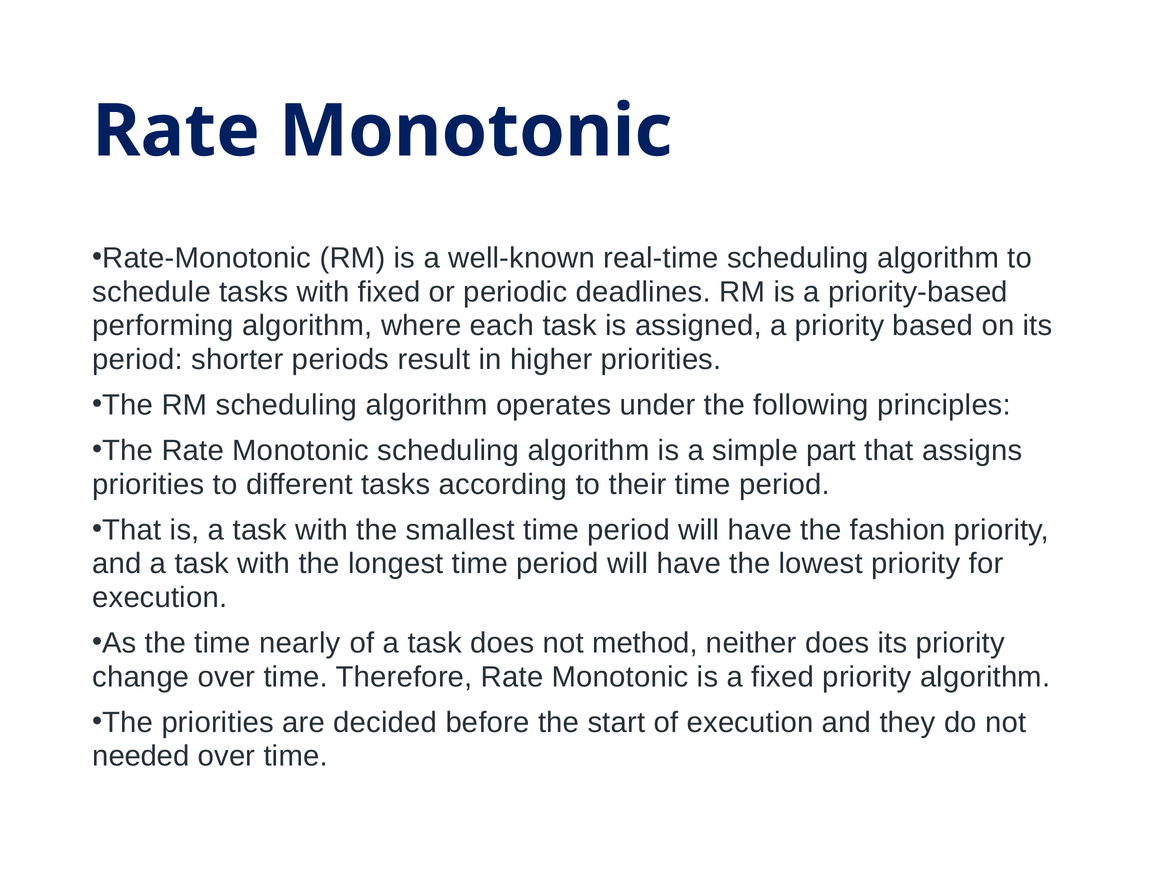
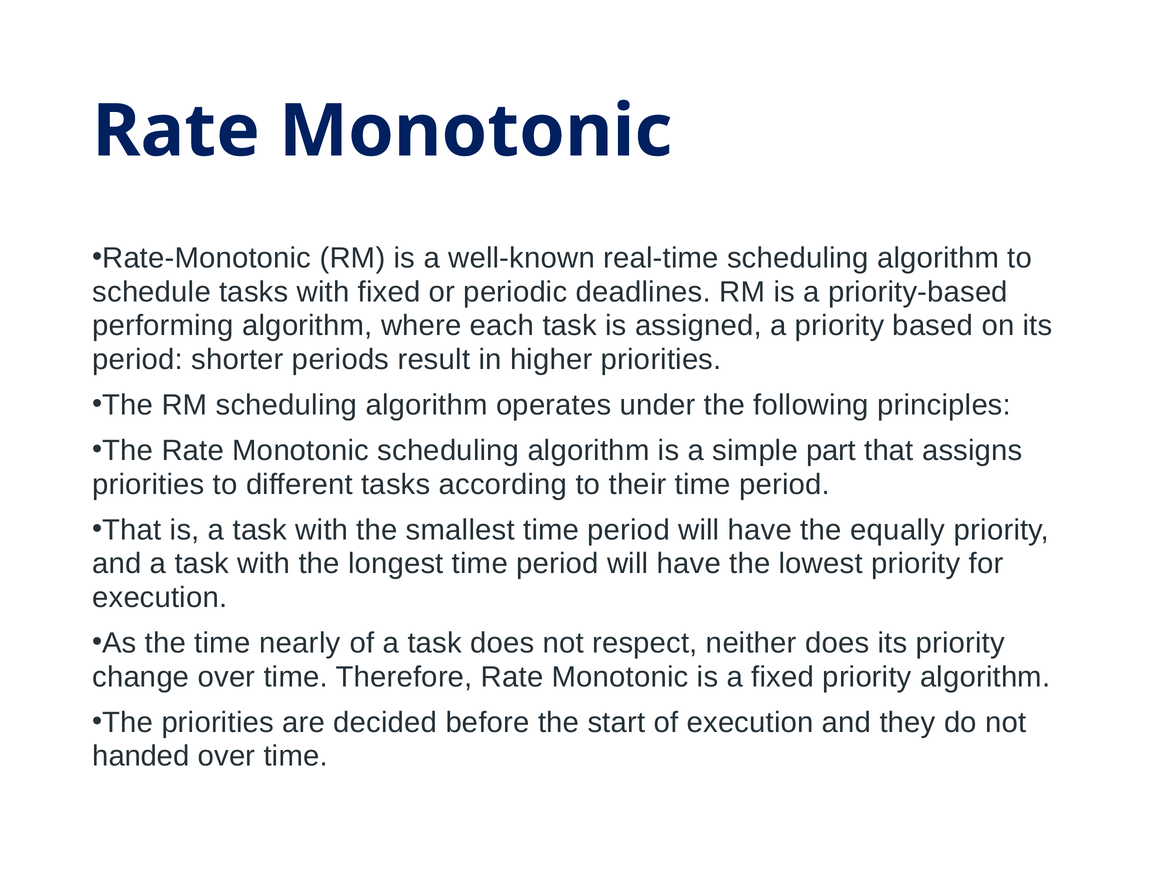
fashion: fashion -> equally (898, 530)
method: method -> respect (645, 644)
needed: needed -> handed (141, 757)
